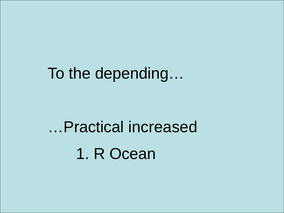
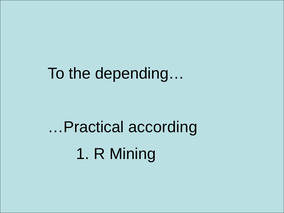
increased: increased -> according (163, 127)
Ocean: Ocean -> Mining (133, 154)
